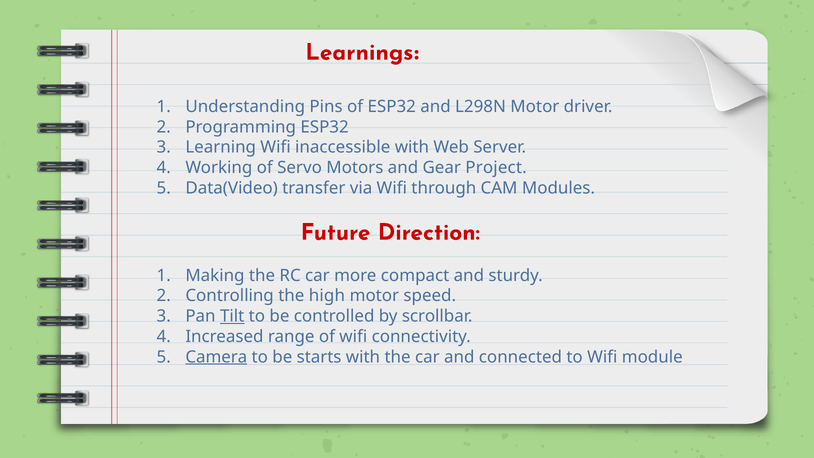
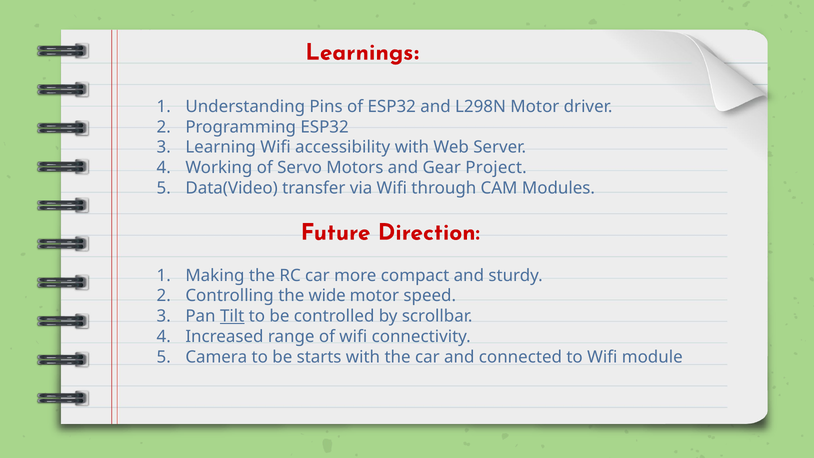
inaccessible: inaccessible -> accessibility (343, 147)
high: high -> wide (327, 296)
Camera underline: present -> none (216, 357)
